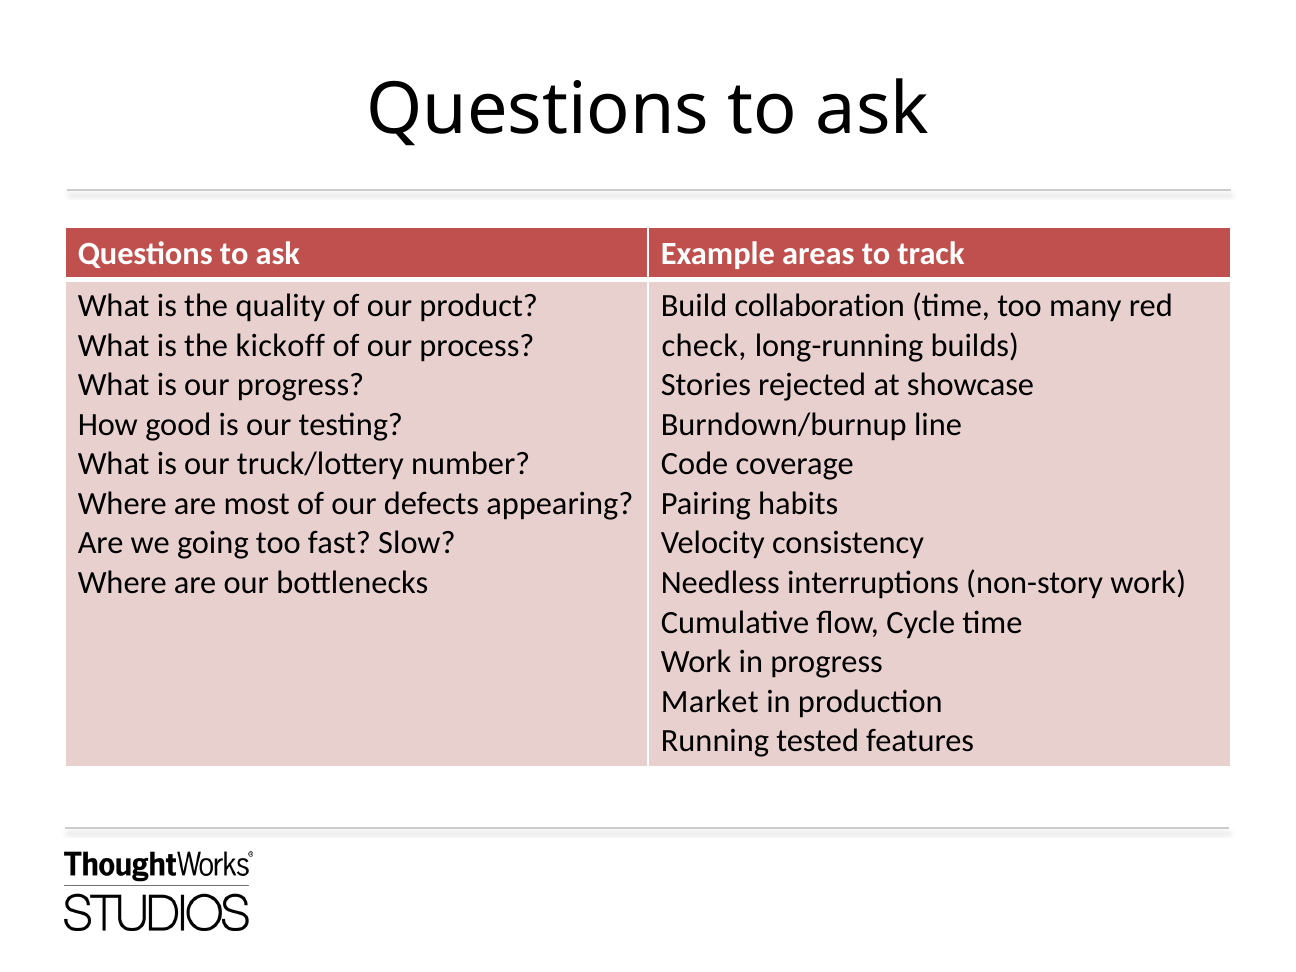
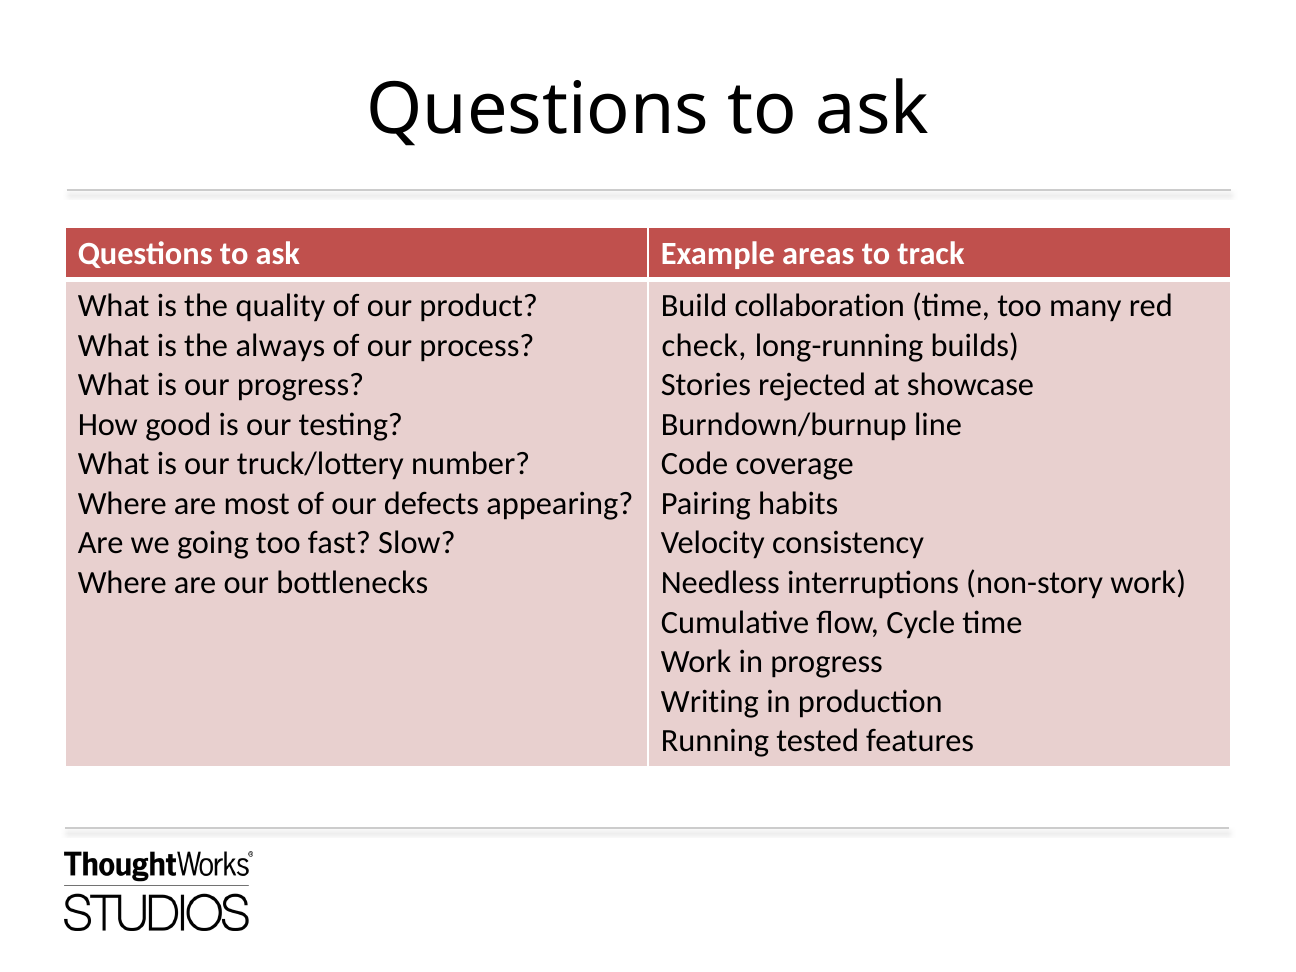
kickoff: kickoff -> always (280, 346)
Market: Market -> Writing (710, 701)
